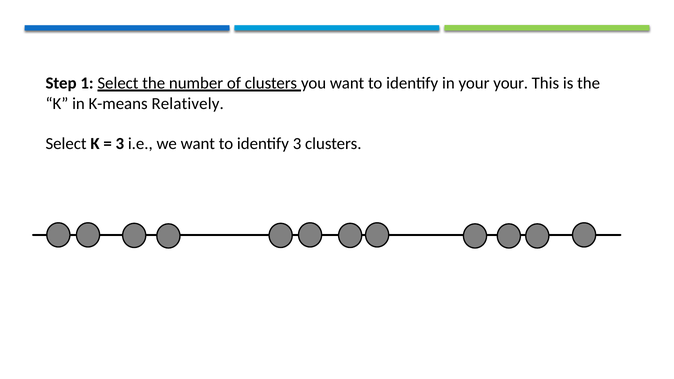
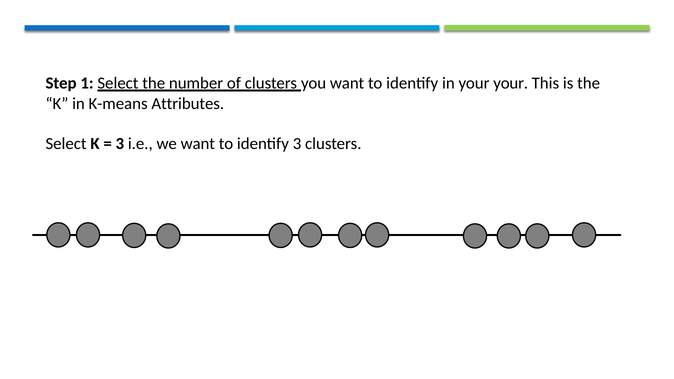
Relatively: Relatively -> Attributes (188, 103)
